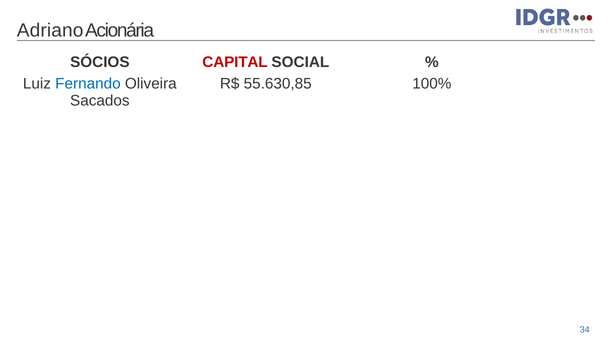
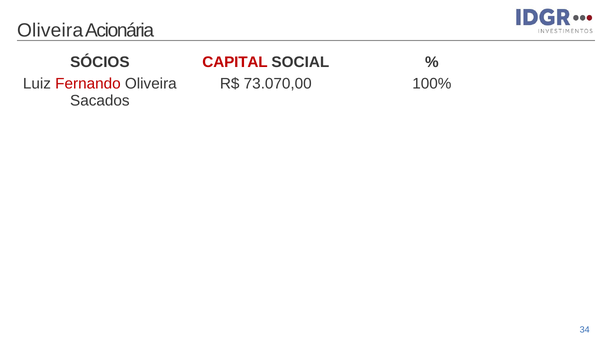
Adriano: Adriano -> Oliveira (50, 30)
Fernando colour: blue -> red (88, 84)
55.630,85: 55.630,85 -> 73.070,00 (278, 84)
